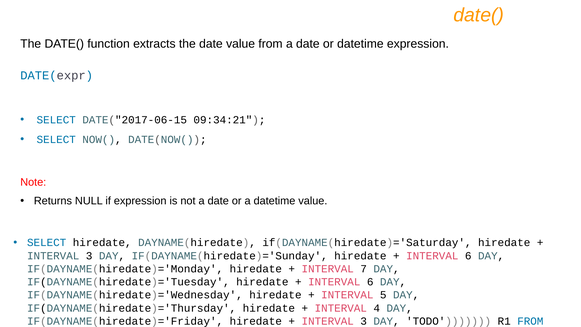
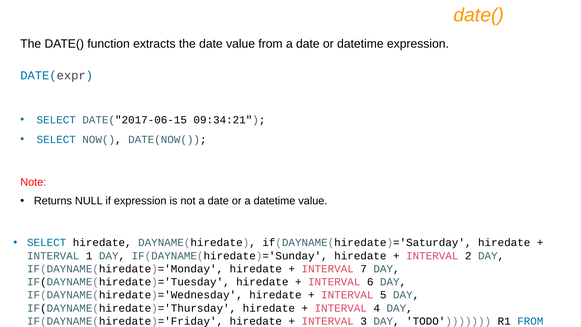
3: 3 -> 1 (89, 256)
6: 6 -> 2 (468, 256)
